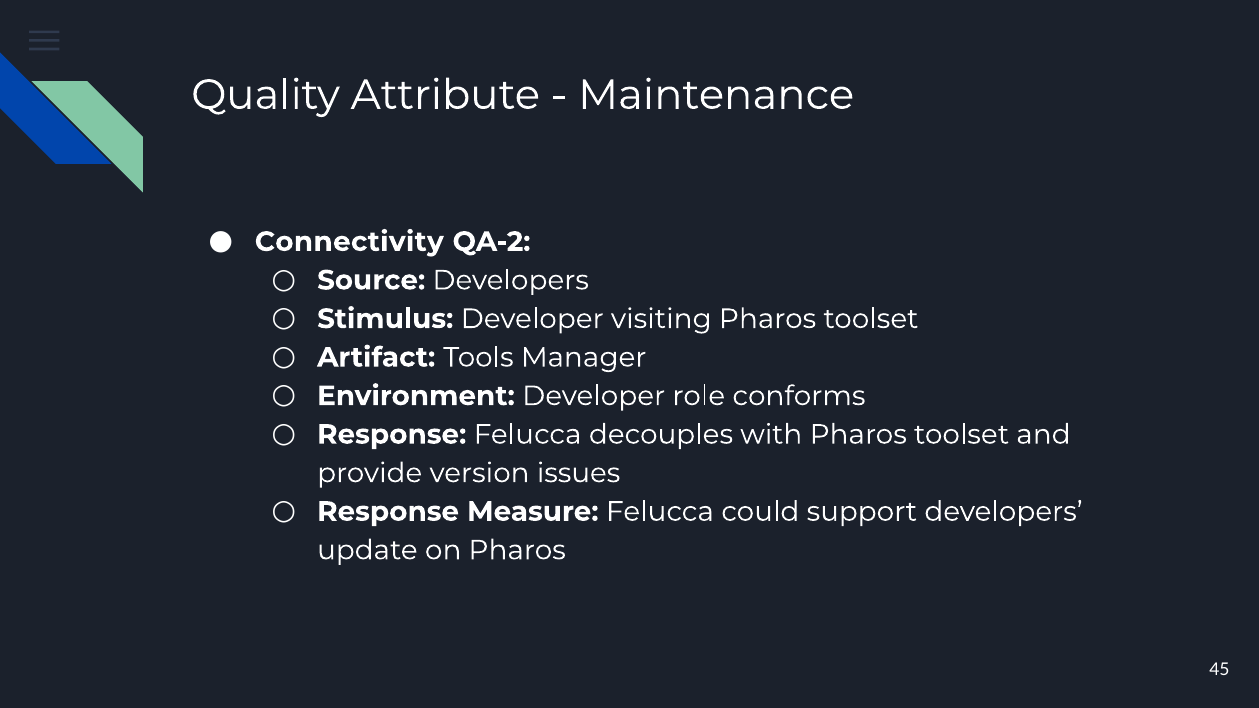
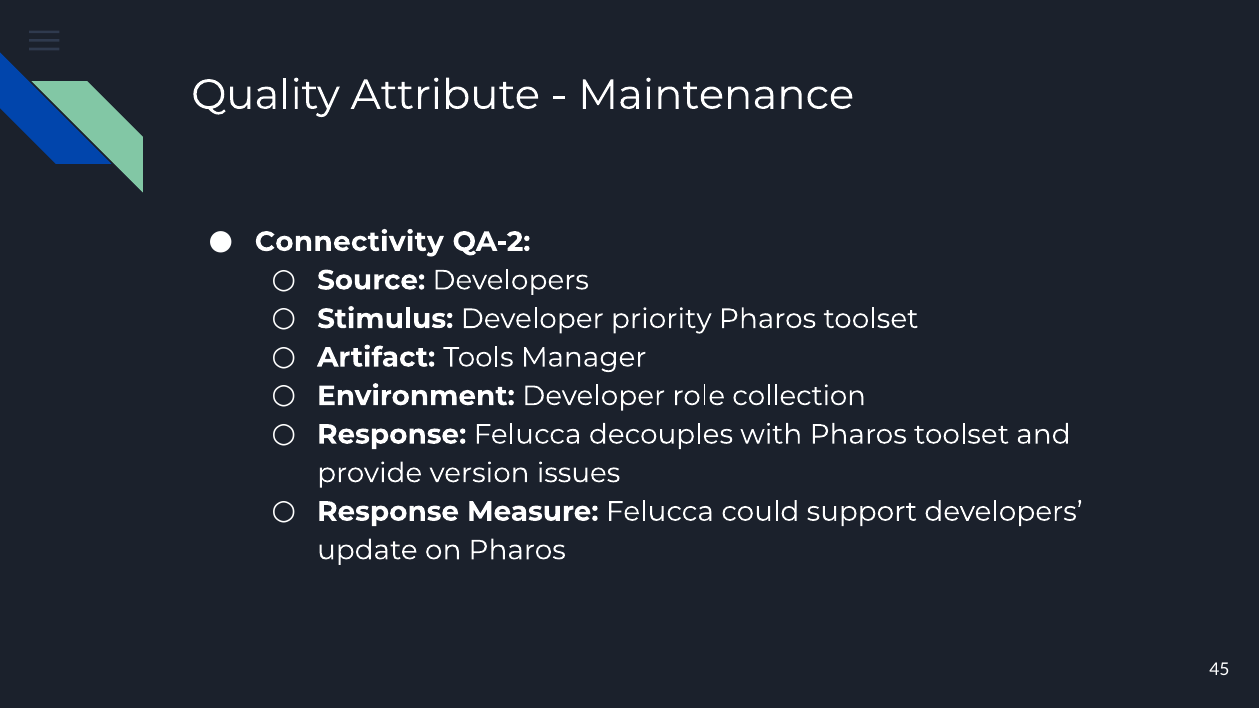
visiting: visiting -> priority (661, 319)
conforms: conforms -> collection (799, 396)
